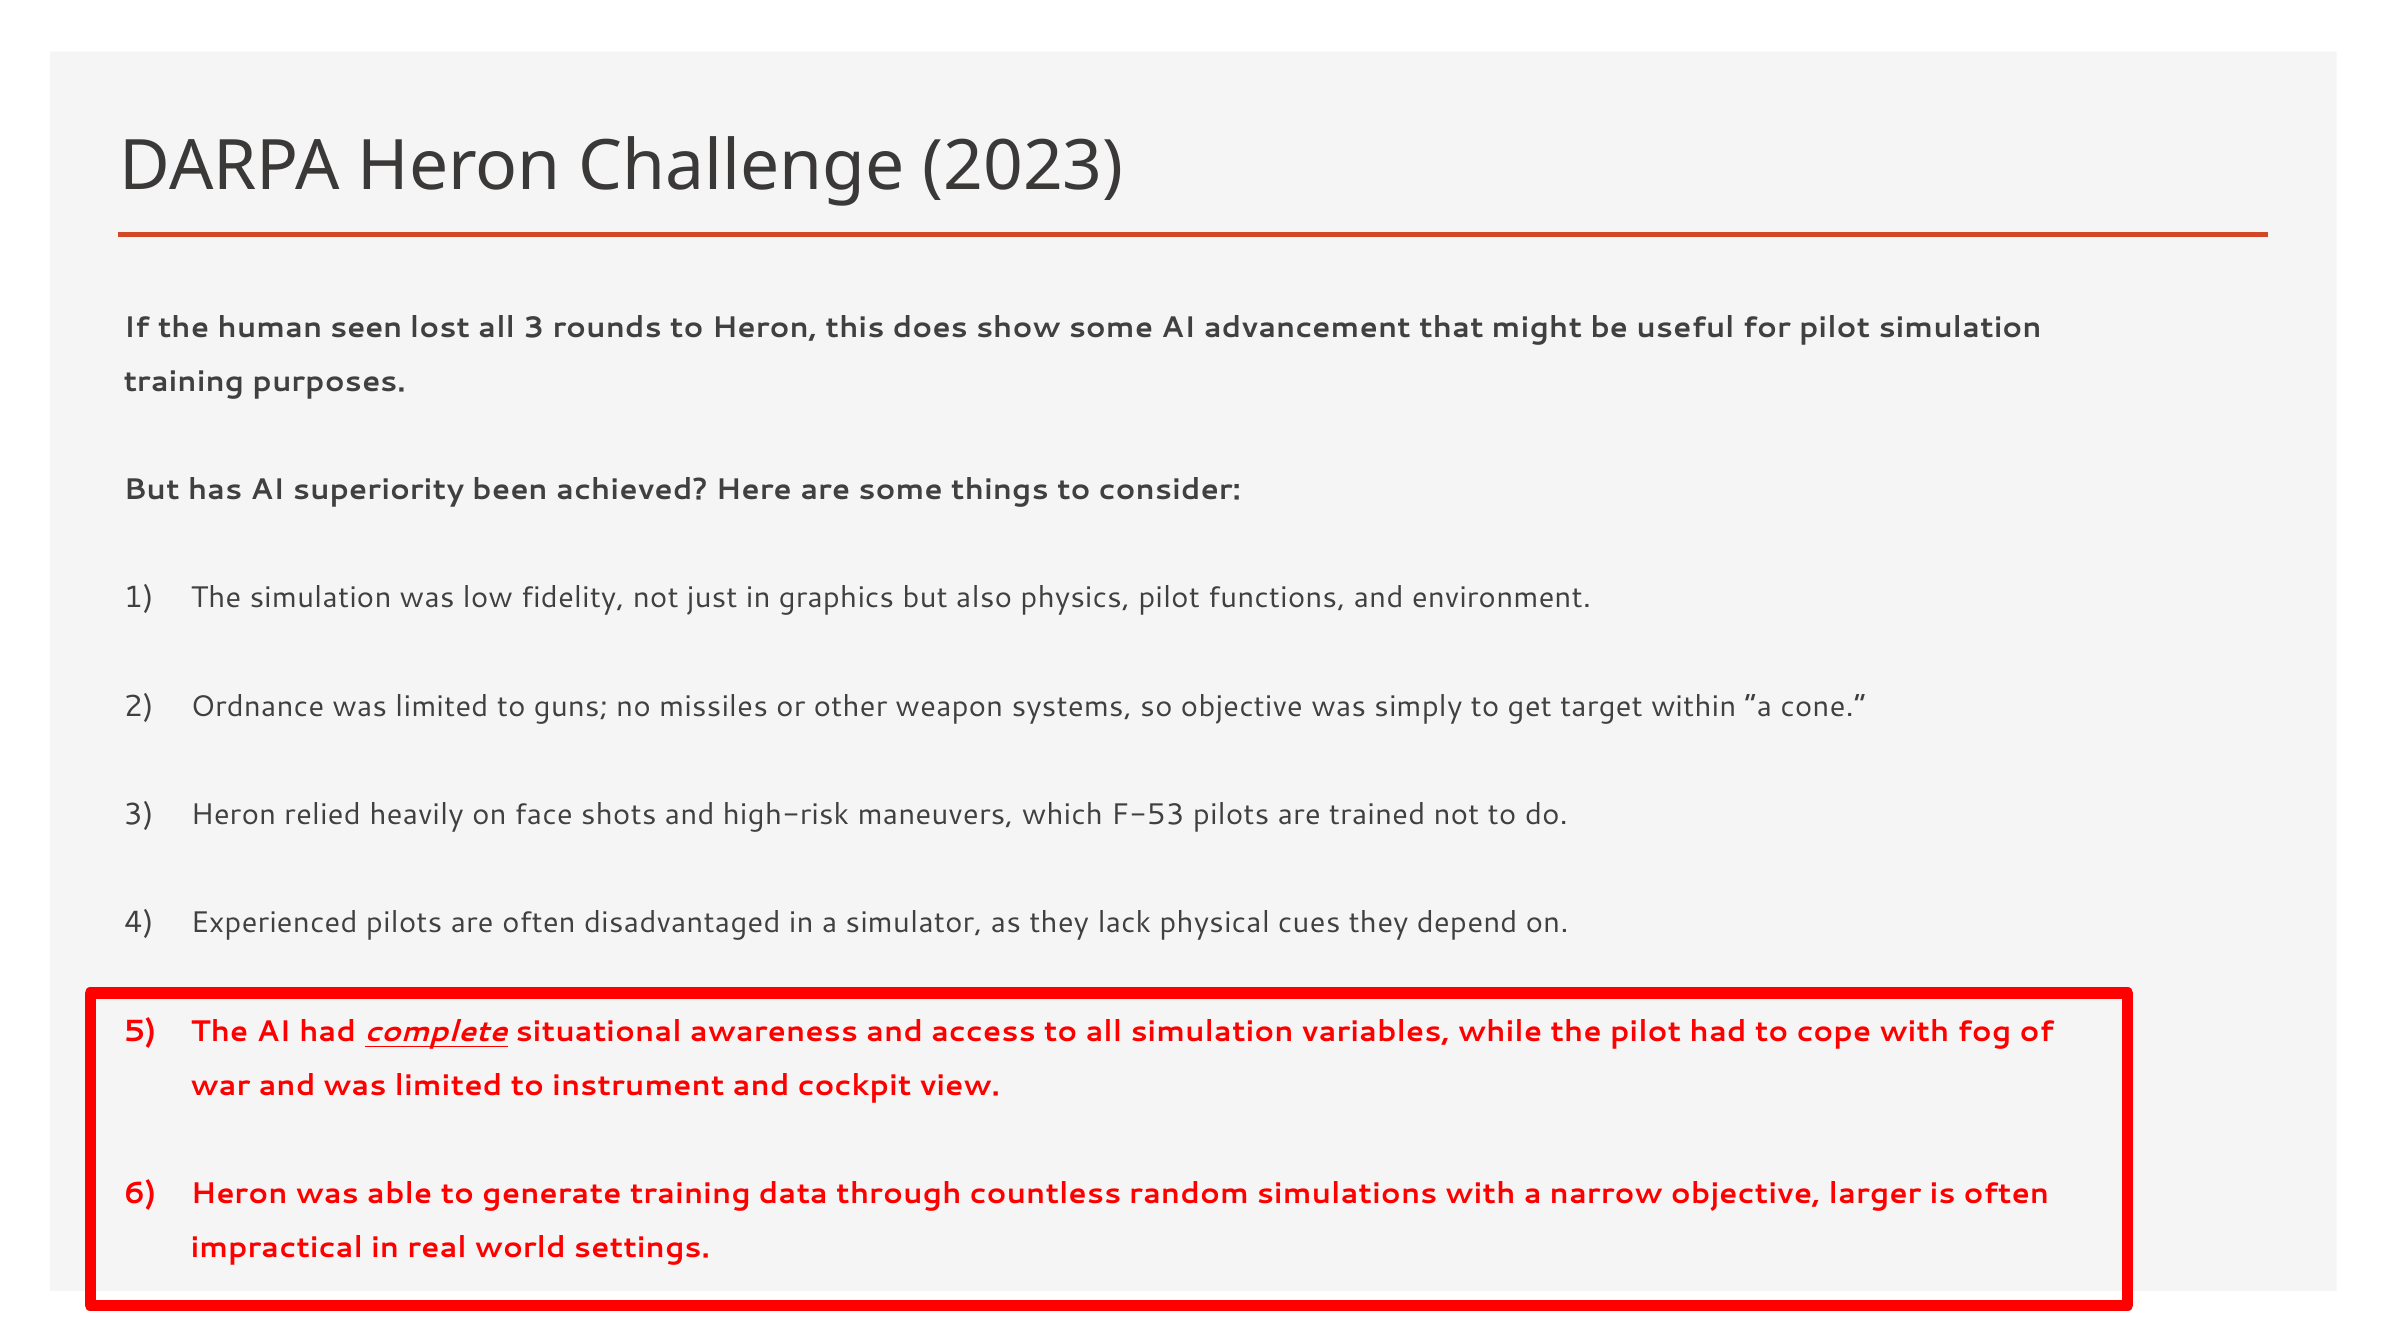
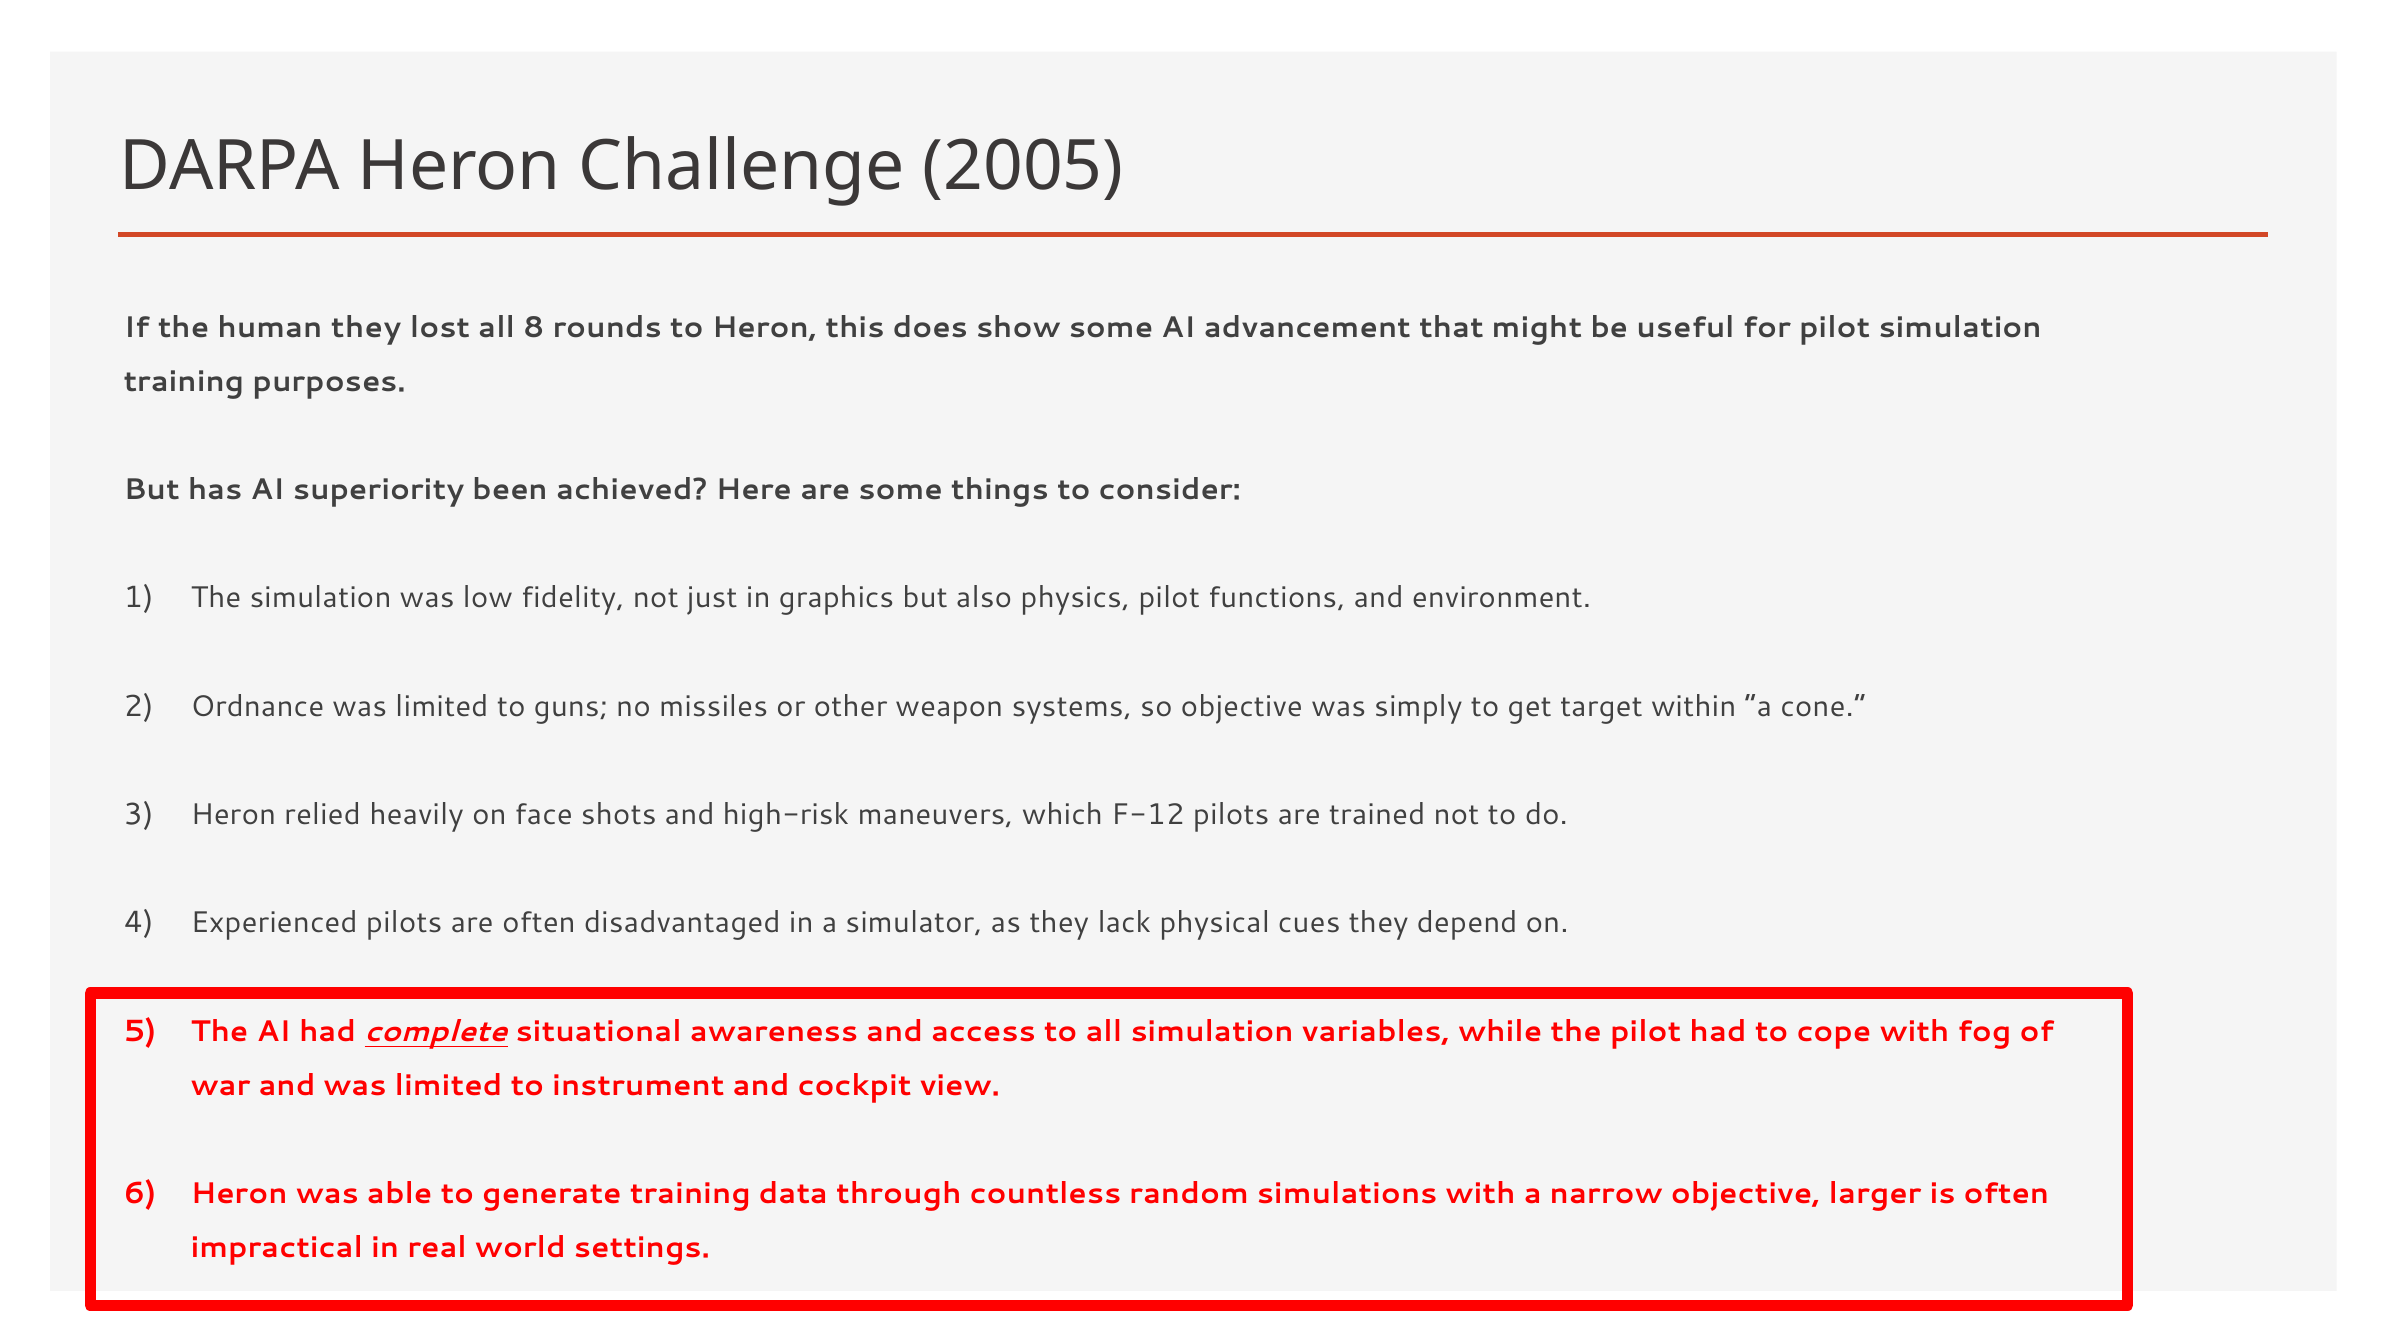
2023: 2023 -> 2005 (1023, 167)
human seen: seen -> they (366, 328)
all 3: 3 -> 8 (534, 328)
F-53: F-53 -> F-12 (1148, 815)
